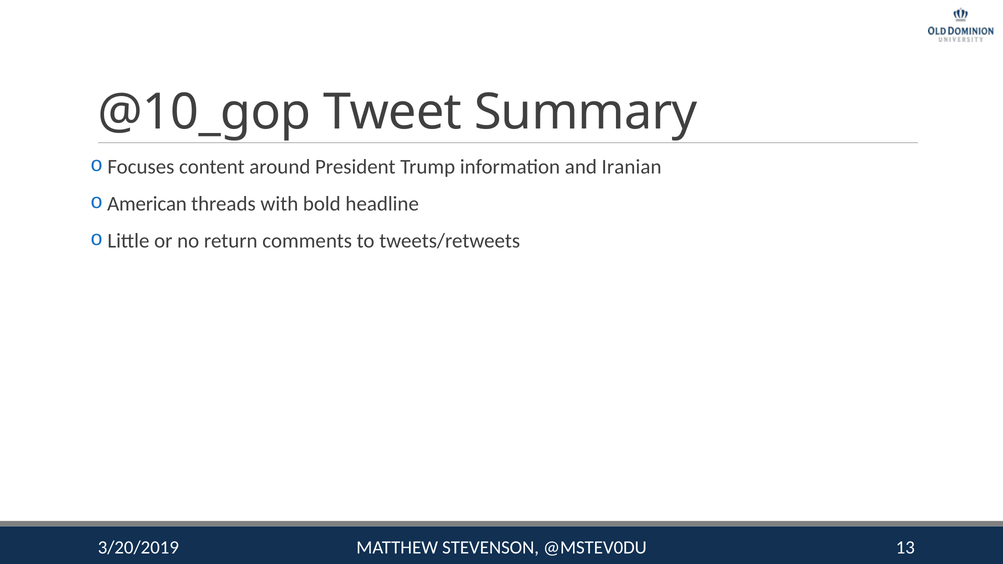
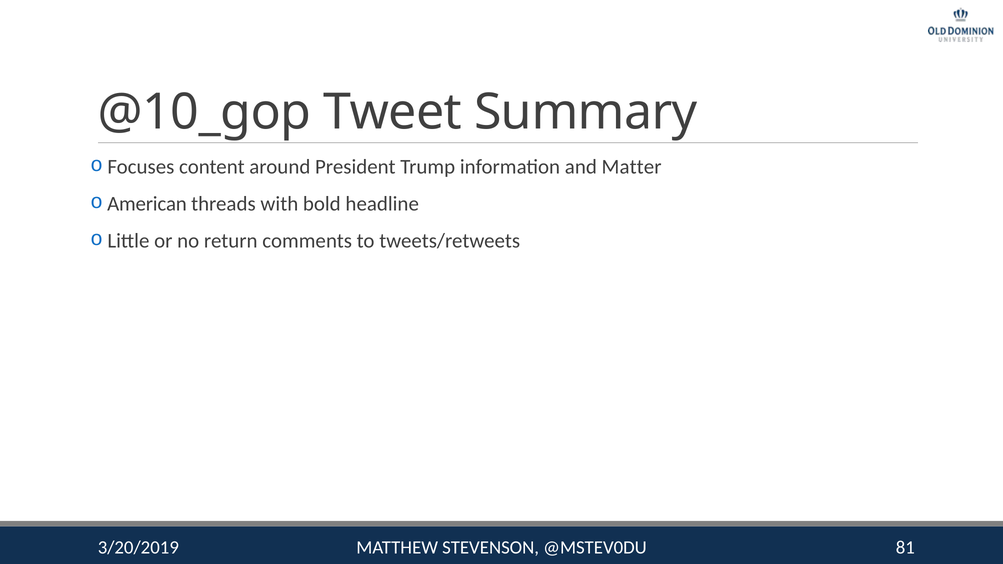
Iranian: Iranian -> Matter (632, 167)
13: 13 -> 81 (905, 548)
